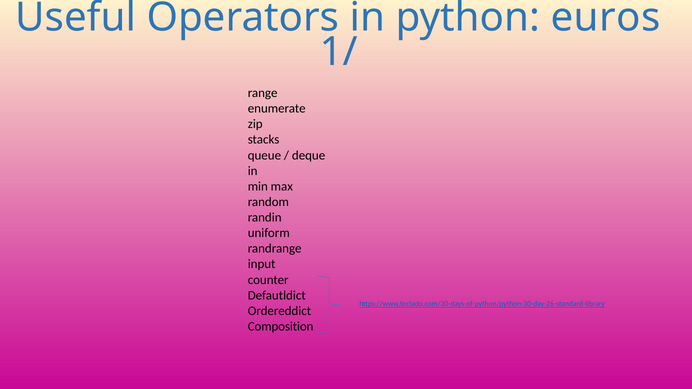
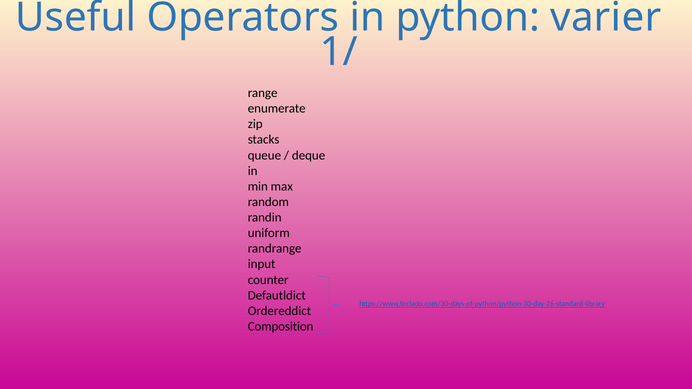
euros: euros -> varier (606, 17)
